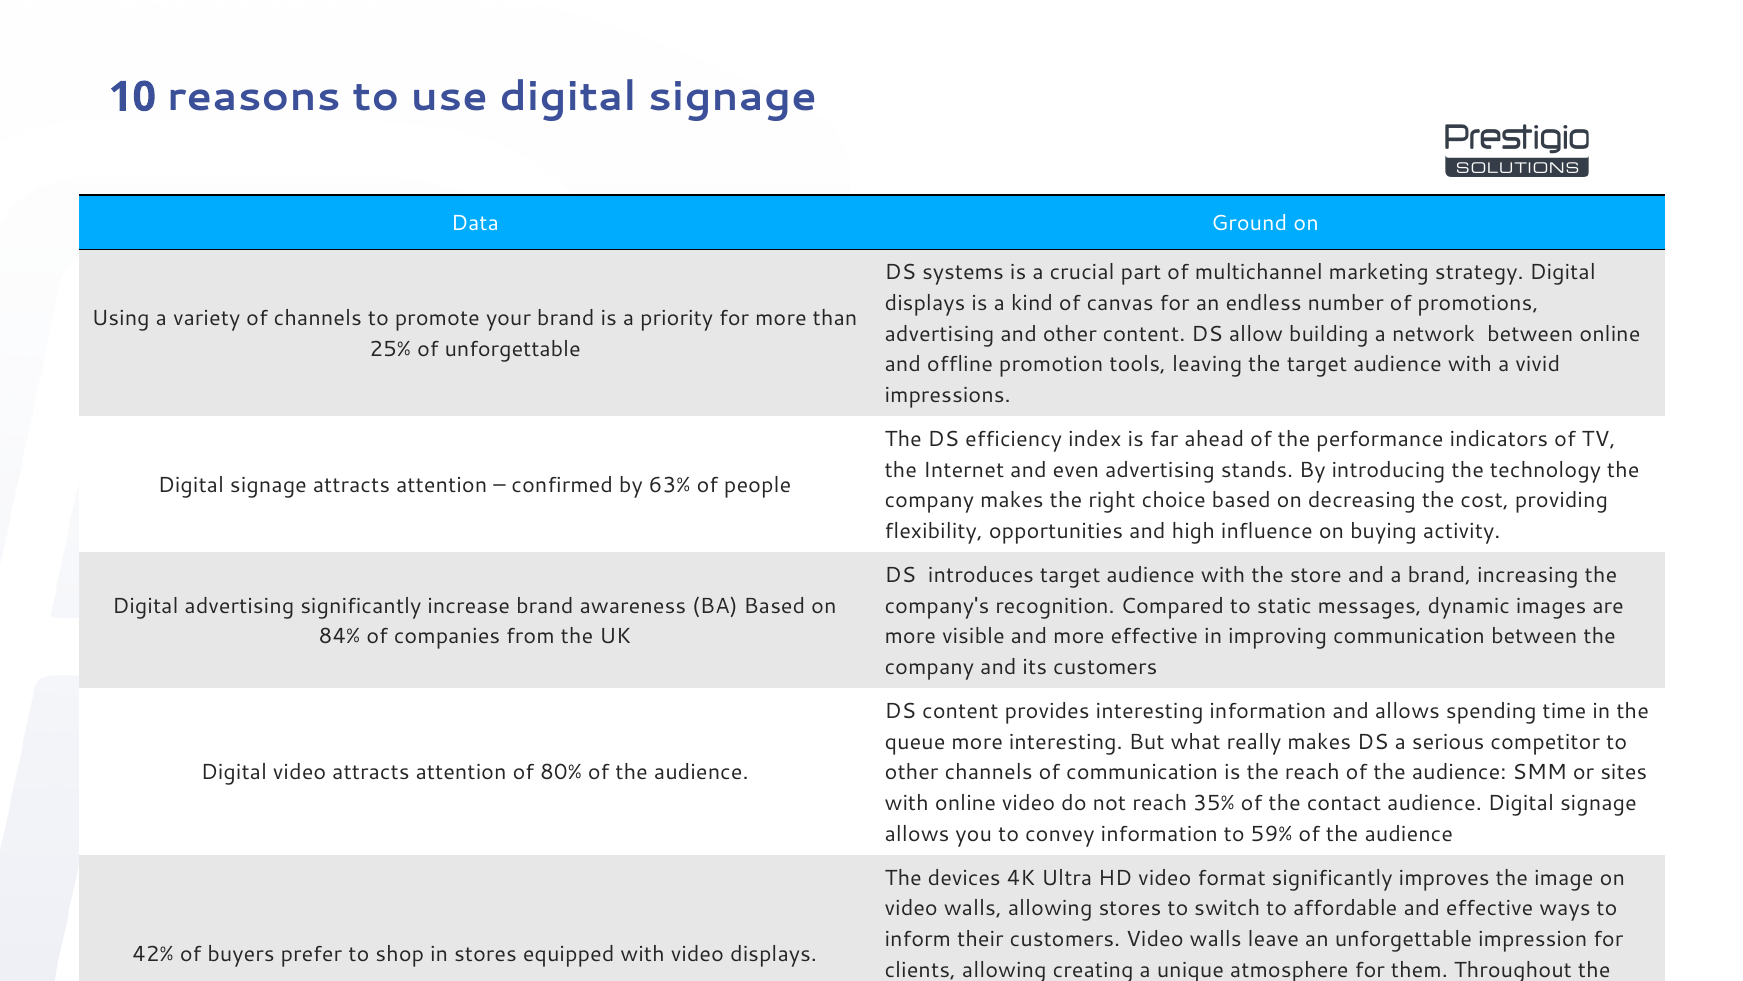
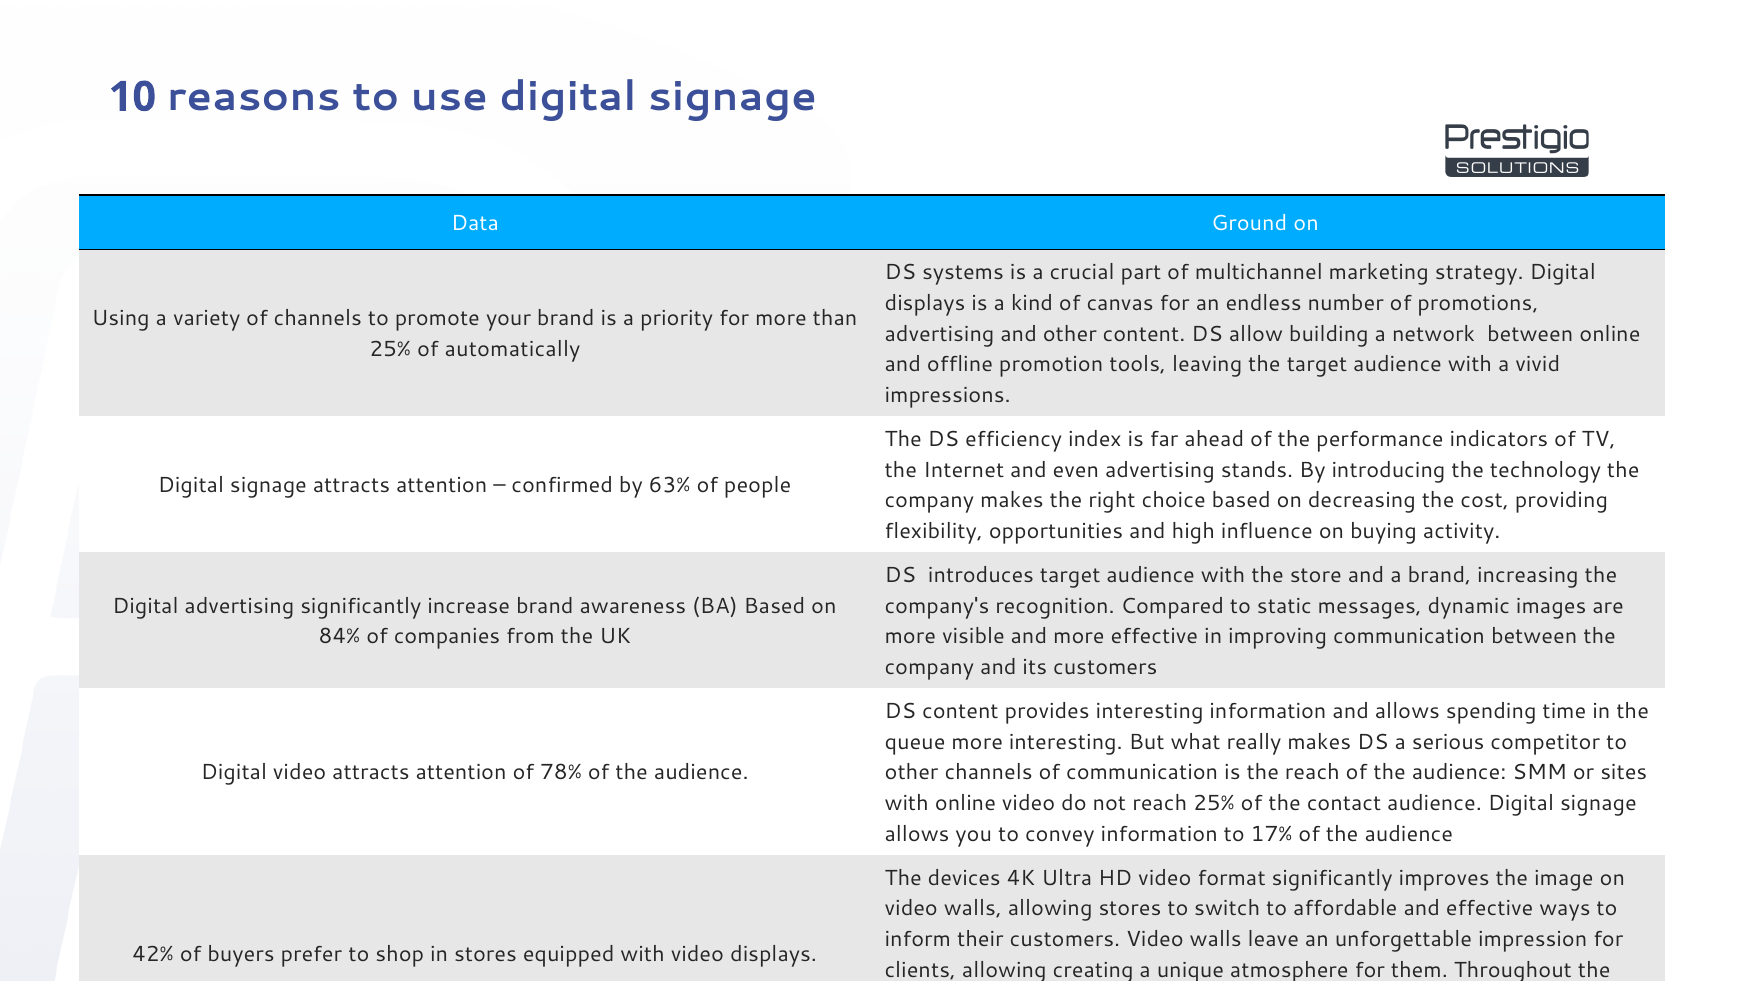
of unforgettable: unforgettable -> automatically (513, 349)
80%: 80% -> 78% (561, 772)
reach 35%: 35% -> 25% (1214, 803)
59%: 59% -> 17% (1272, 834)
